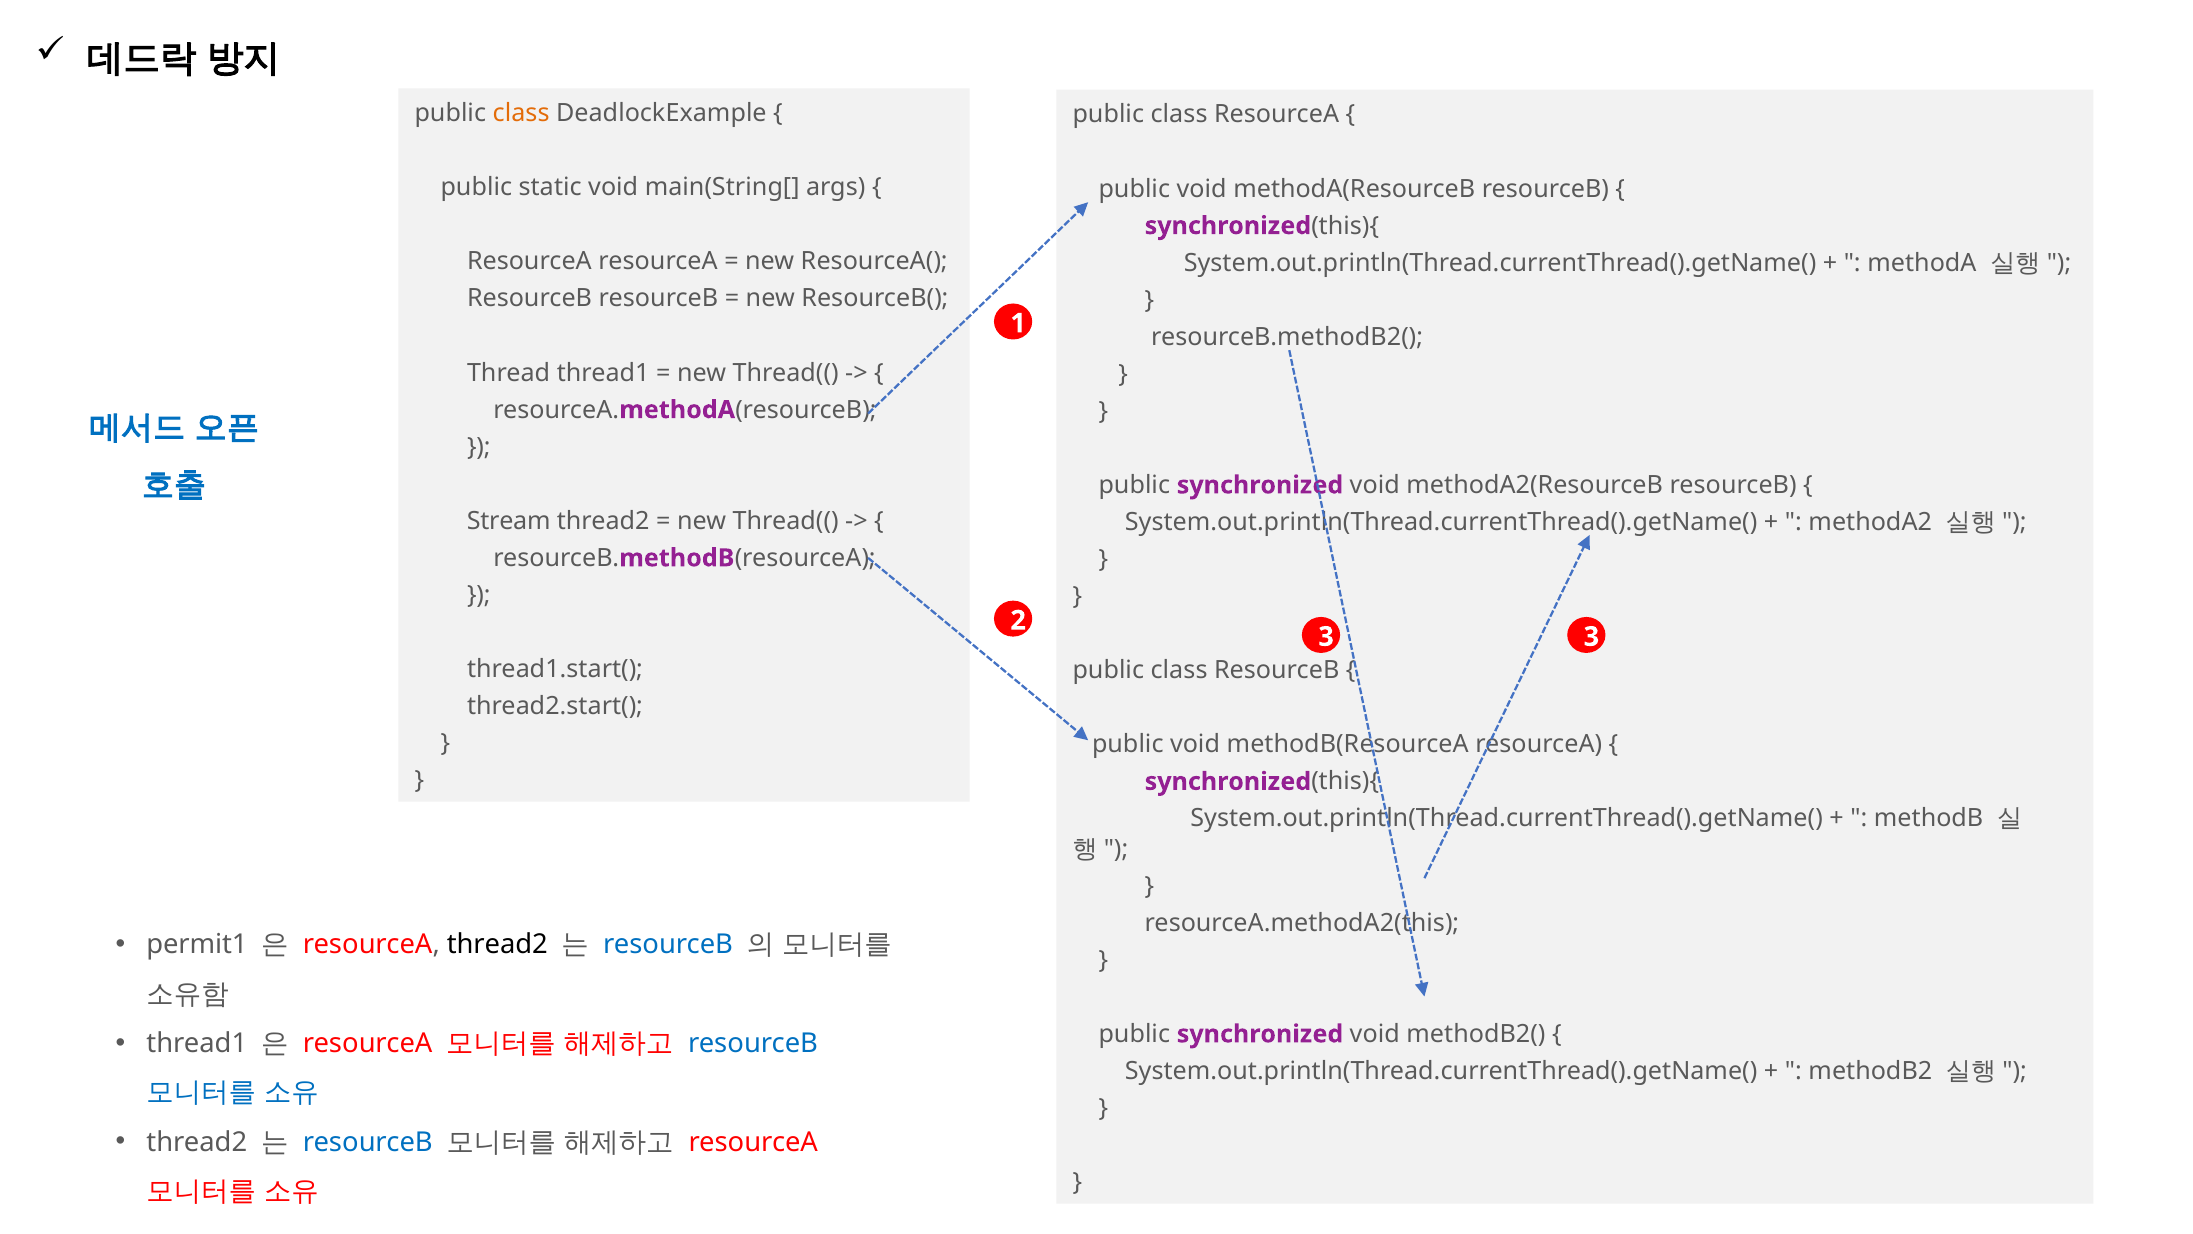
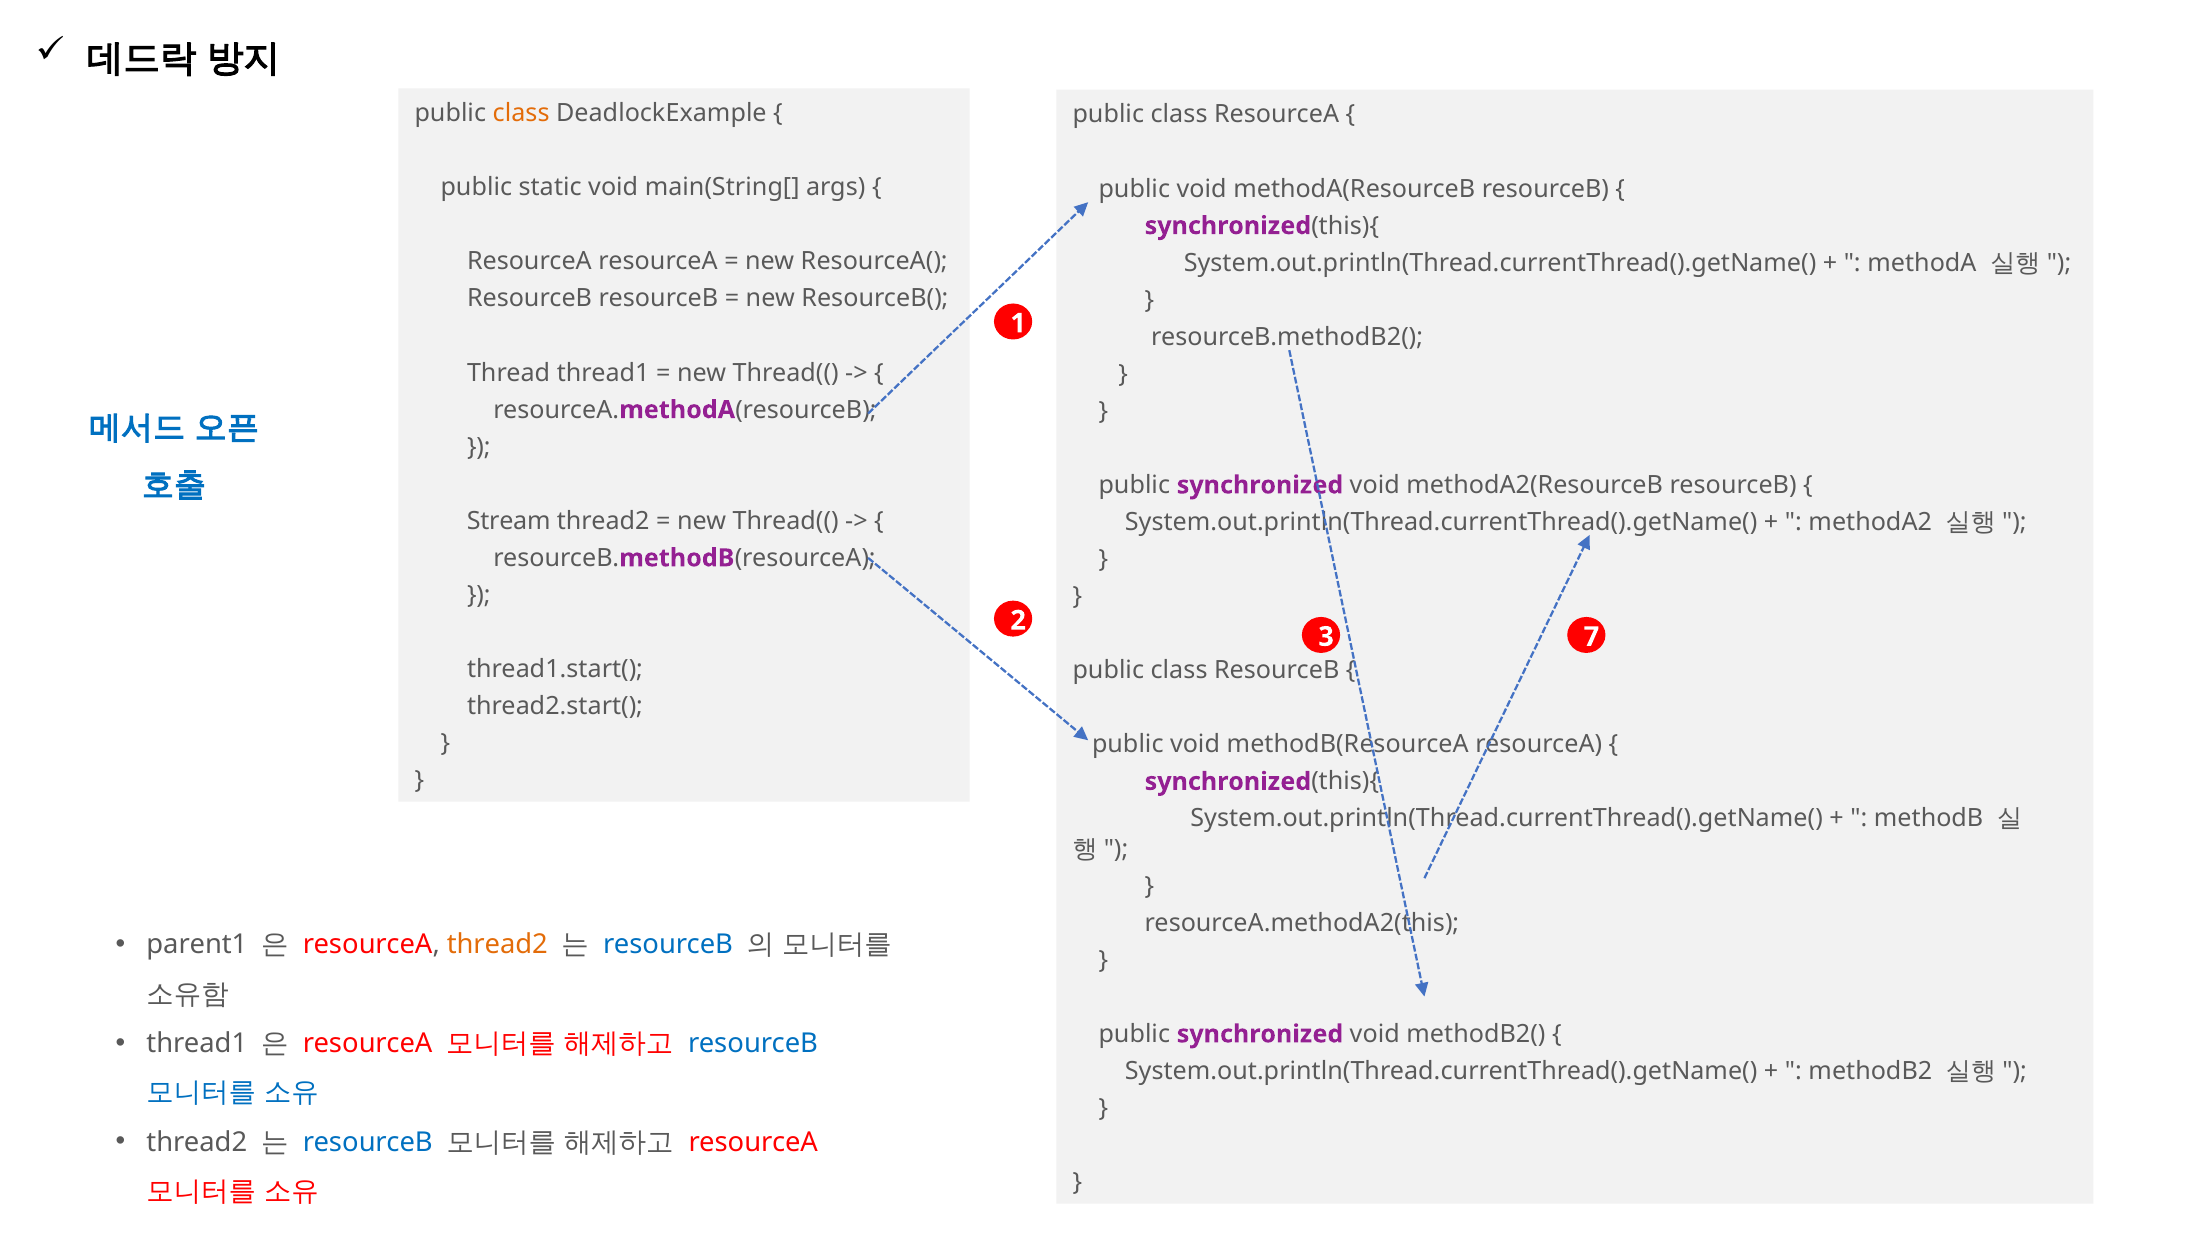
3 3: 3 -> 7 (1591, 637)
permit1: permit1 -> parent1 (197, 944)
thread2 colour: black -> orange (497, 944)
